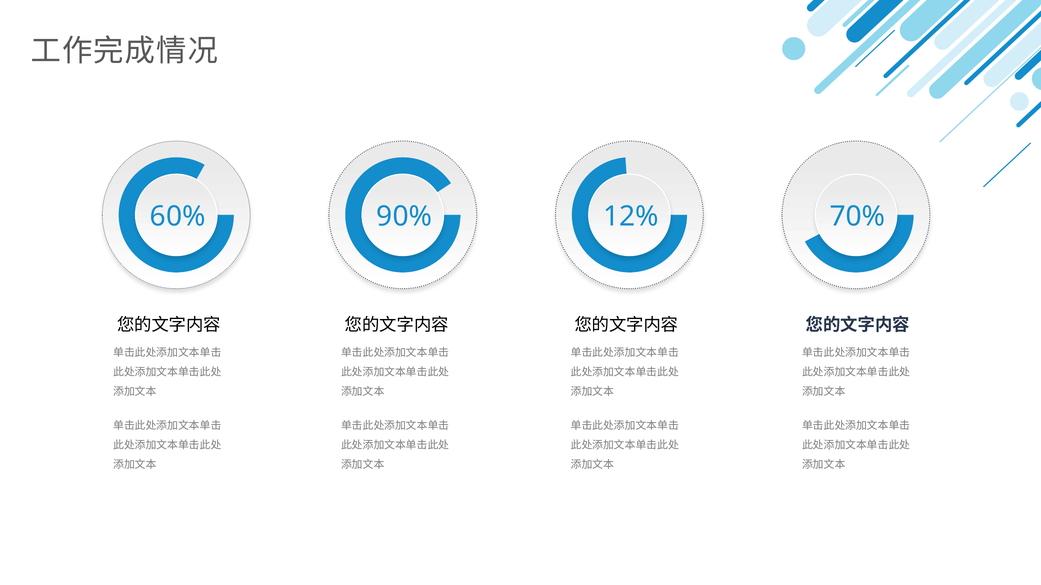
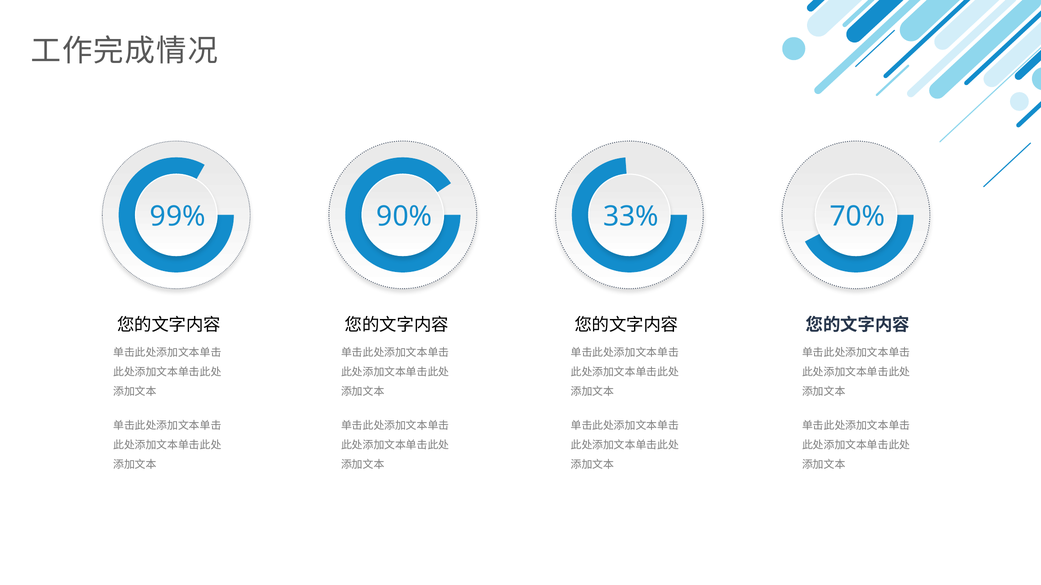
60%: 60% -> 99% (178, 217)
12%: 12% -> 33% (631, 217)
